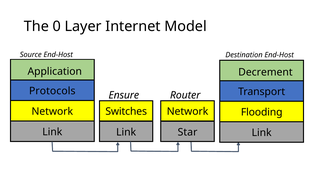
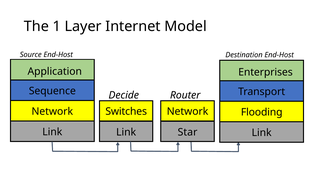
0: 0 -> 1 (57, 26)
Decrement: Decrement -> Enterprises (266, 72)
Protocols: Protocols -> Sequence (52, 91)
Ensure: Ensure -> Decide (124, 95)
